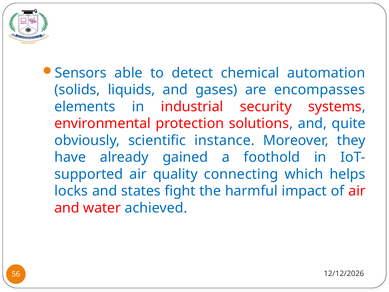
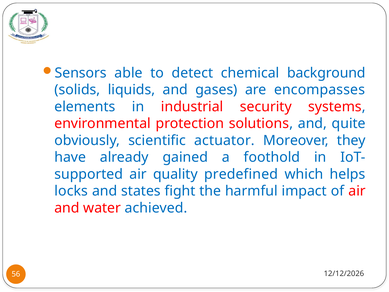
automation: automation -> background (326, 73)
instance: instance -> actuator (224, 140)
connecting: connecting -> predefined (241, 174)
